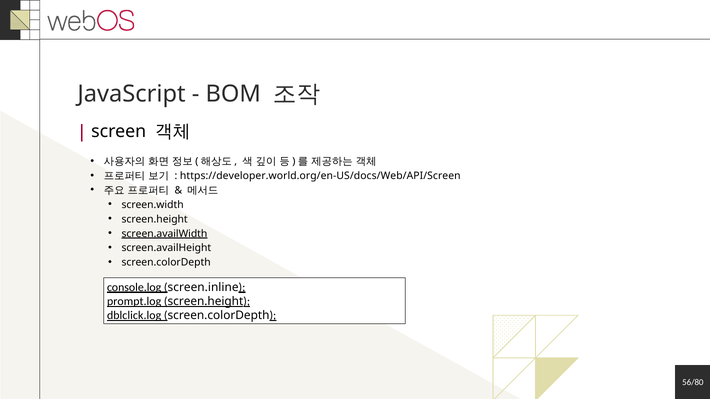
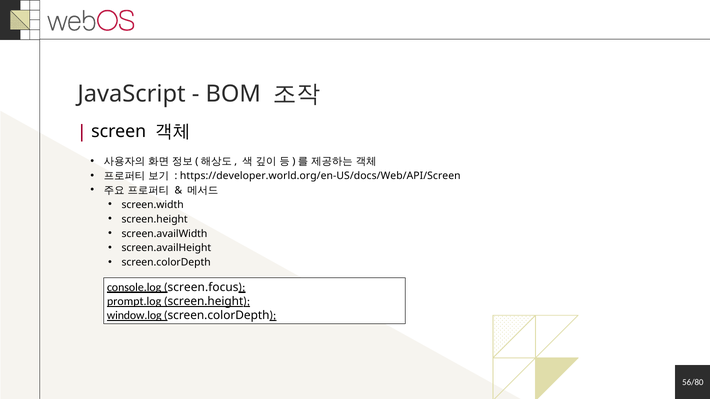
screen.availWidth underline: present -> none (164, 234)
screen.inline: screen.inline -> screen.focus (203, 287)
dblclick.log: dblclick.log -> window.log (134, 316)
